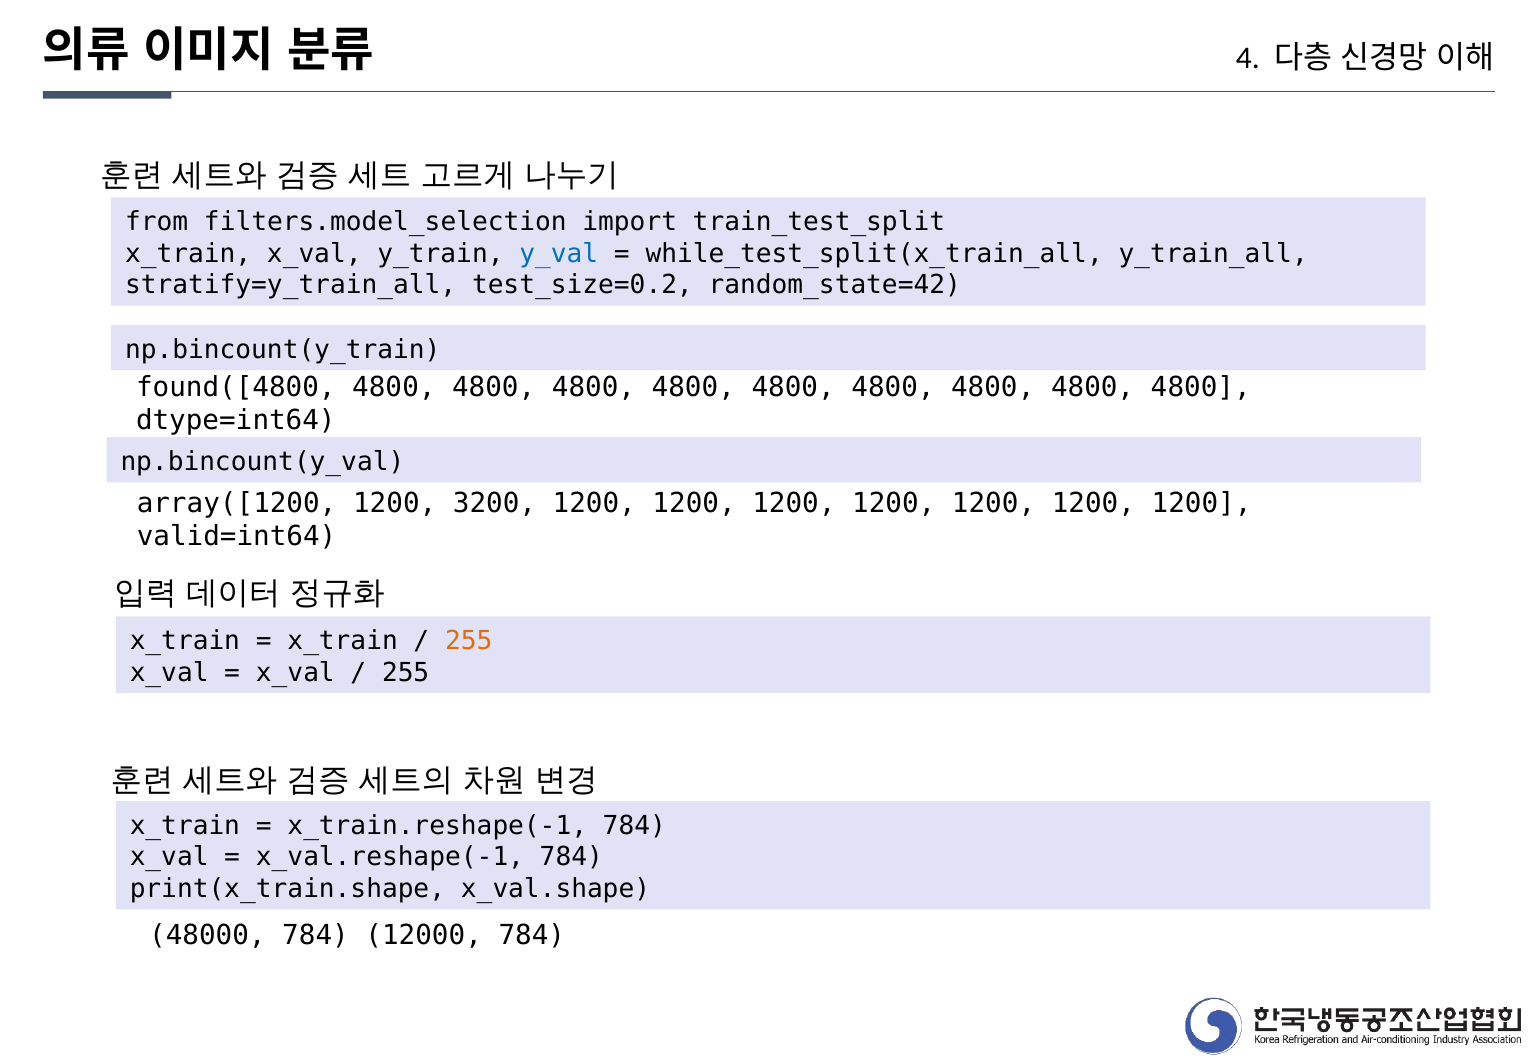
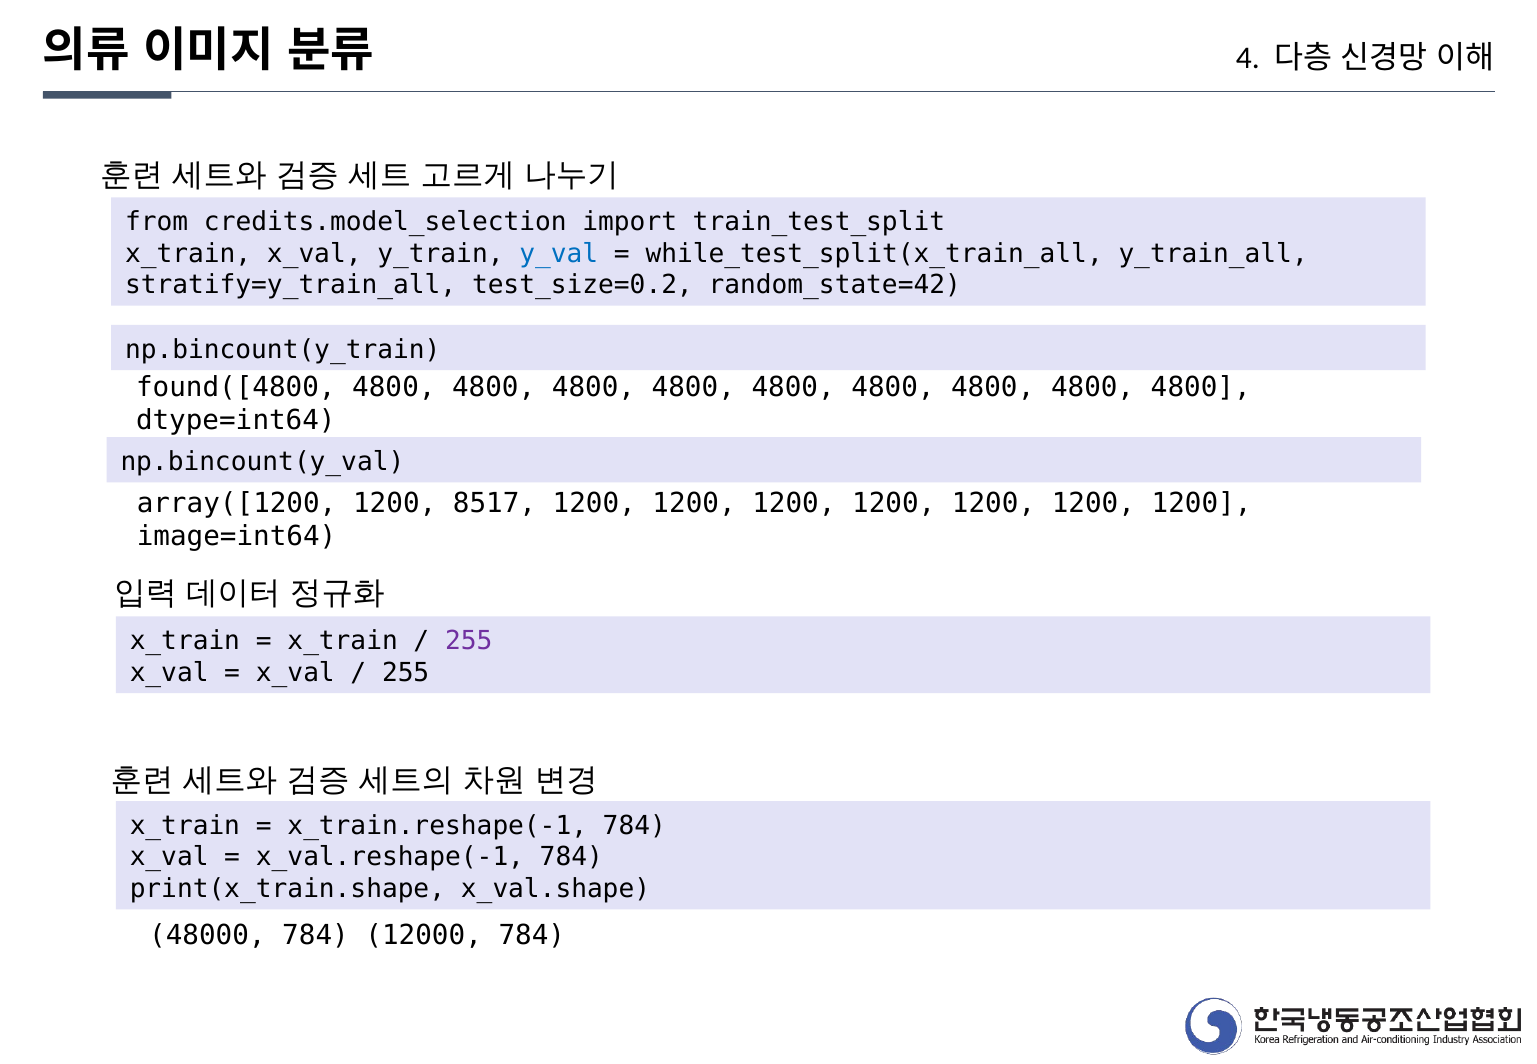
filters.model_selection: filters.model_selection -> credits.model_selection (385, 222)
3200: 3200 -> 8517 (494, 503)
valid=int64: valid=int64 -> image=int64 (237, 536)
255 colour: orange -> purple (469, 641)
